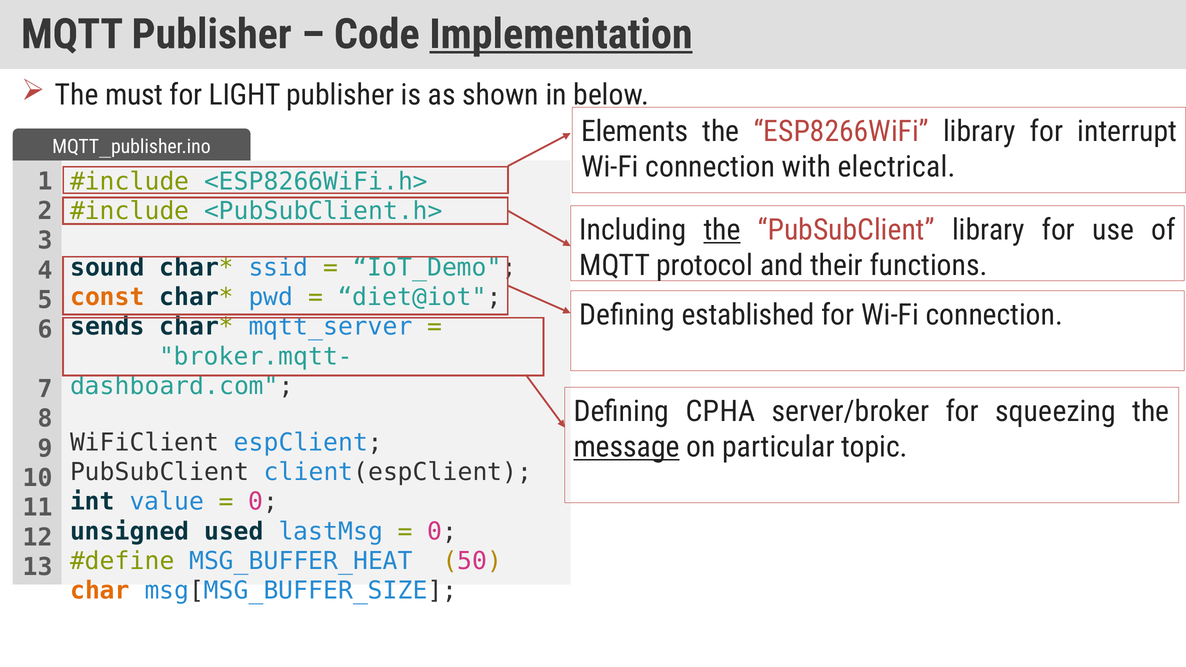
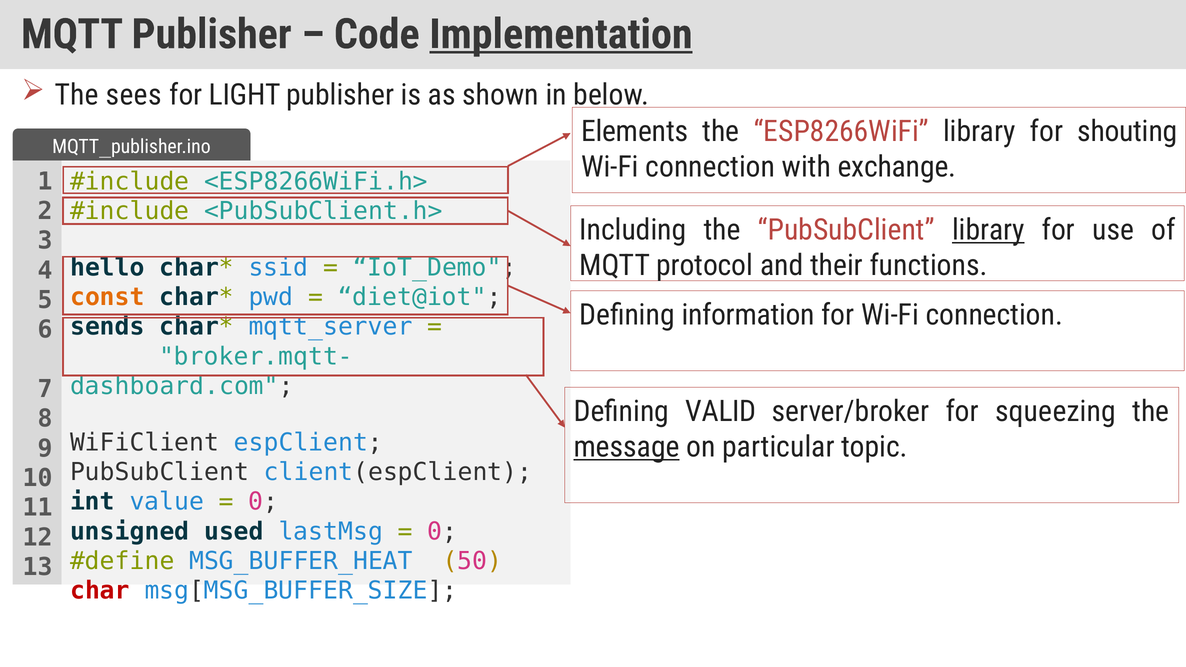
must: must -> sees (134, 95)
interrupt: interrupt -> shouting (1127, 131)
electrical: electrical -> exchange (897, 167)
the underline: present -> none (722, 230)
library underline: none -> present (988, 230)
sound: sound -> hello (107, 268)
established: established -> information (748, 315)
CPHA: CPHA -> VALID (721, 412)
char colour: orange -> red (100, 591)
